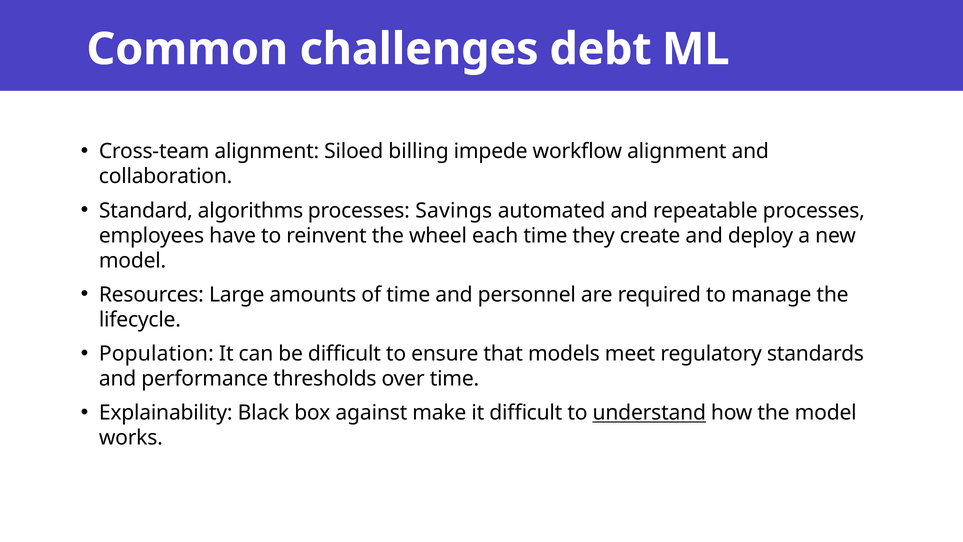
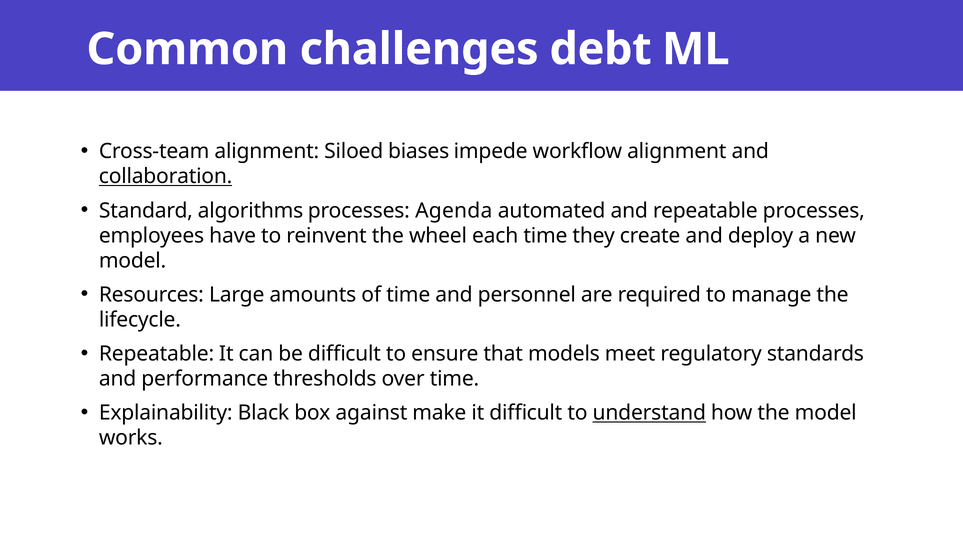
billing: billing -> biases (419, 151)
collaboration underline: none -> present (166, 176)
Savings: Savings -> Agenda (454, 210)
Population: Population -> Repeatable (157, 354)
